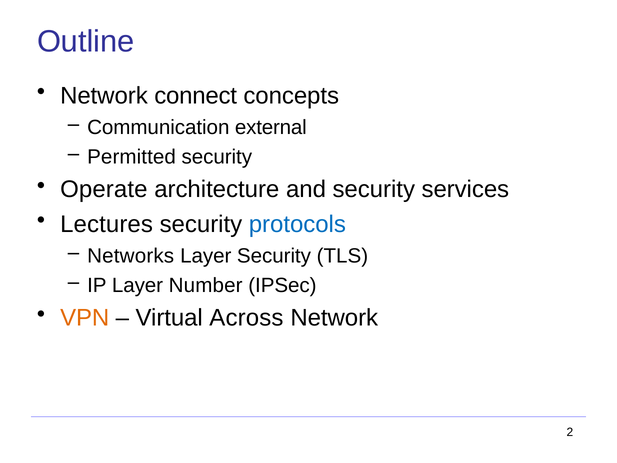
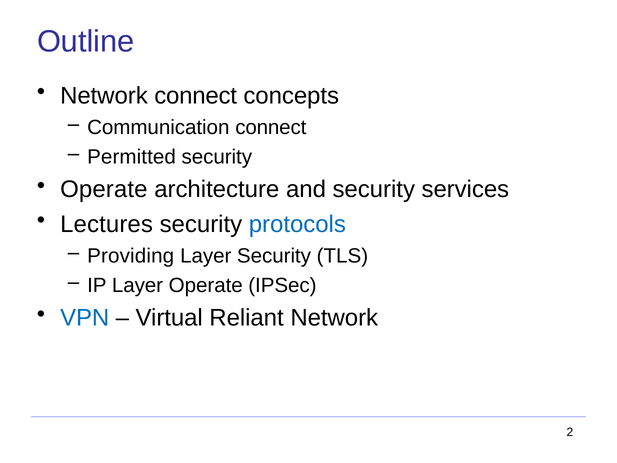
Communication external: external -> connect (271, 127)
Networks: Networks -> Providing (131, 256)
Layer Number: Number -> Operate (206, 285)
VPN colour: orange -> blue (85, 318)
Across: Across -> Reliant (247, 318)
